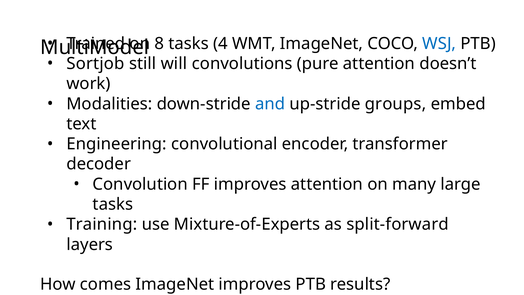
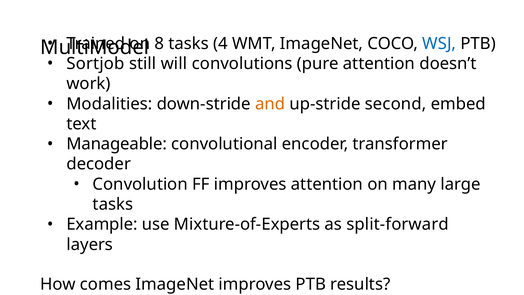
and colour: blue -> orange (270, 104)
groups: groups -> second (396, 104)
Engineering: Engineering -> Manageable (117, 144)
Training: Training -> Example (102, 224)
